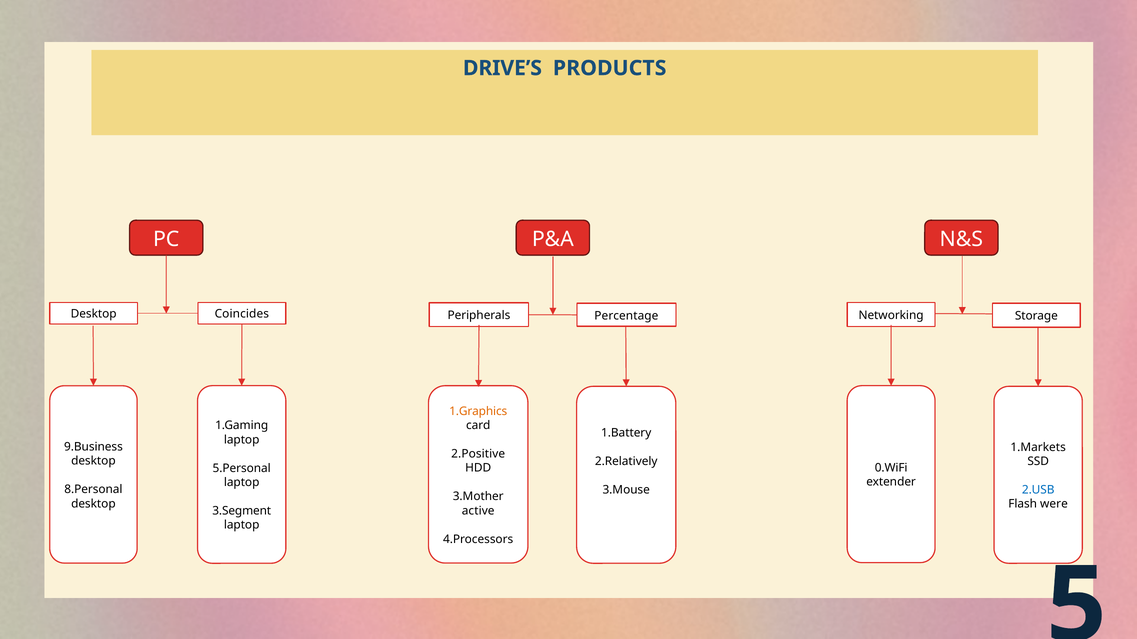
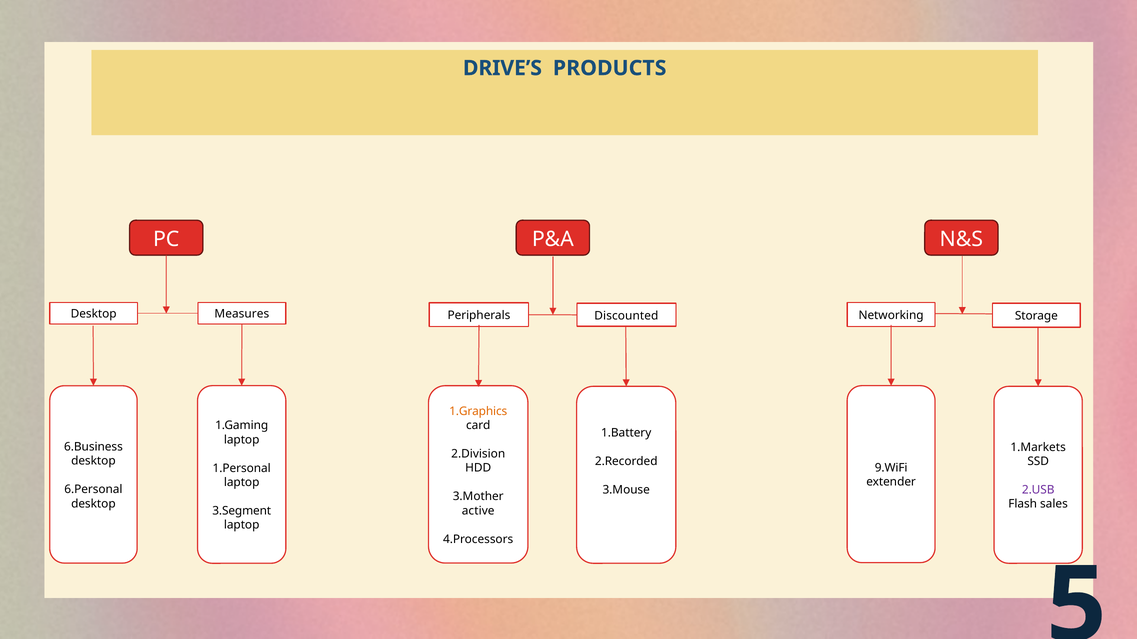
Coincides: Coincides -> Measures (242, 314)
Percentage: Percentage -> Discounted (626, 316)
9.Business: 9.Business -> 6.Business (93, 447)
2.Positive: 2.Positive -> 2.Division (478, 454)
2.Relatively: 2.Relatively -> 2.Recorded (626, 462)
0.WiFi: 0.WiFi -> 9.WiFi (891, 468)
5.Personal: 5.Personal -> 1.Personal (242, 469)
8.Personal: 8.Personal -> 6.Personal (93, 490)
2.USB colour: blue -> purple (1038, 490)
were: were -> sales (1054, 504)
